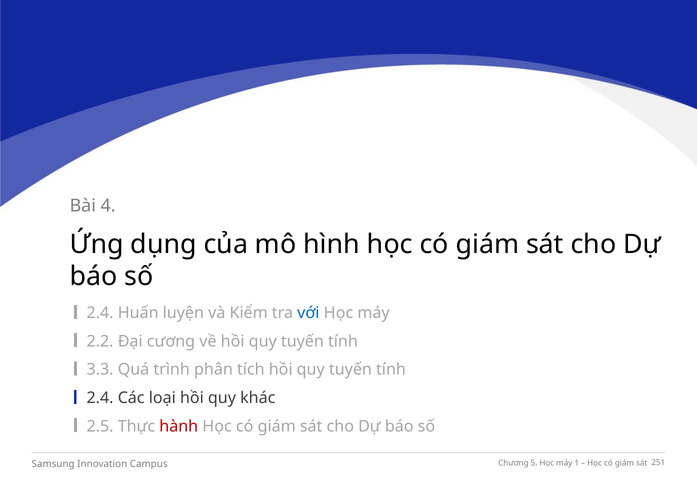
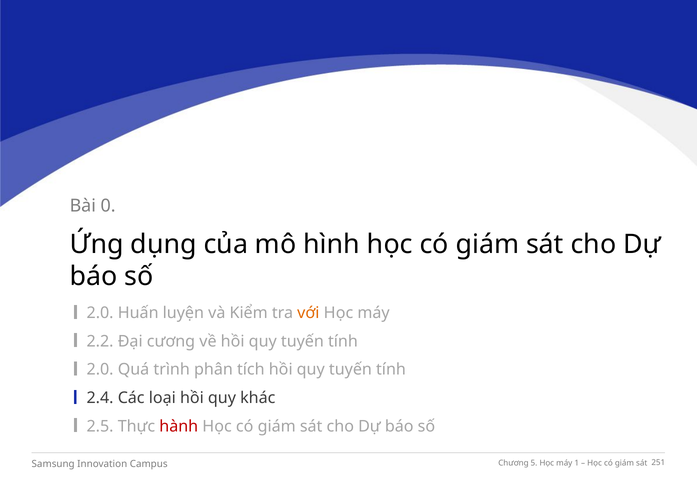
4: 4 -> 0 (108, 205)
2.4: 2.4 -> 2.0 (100, 313)
với colour: blue -> orange (308, 313)
3.3: 3.3 -> 2.0 (100, 369)
